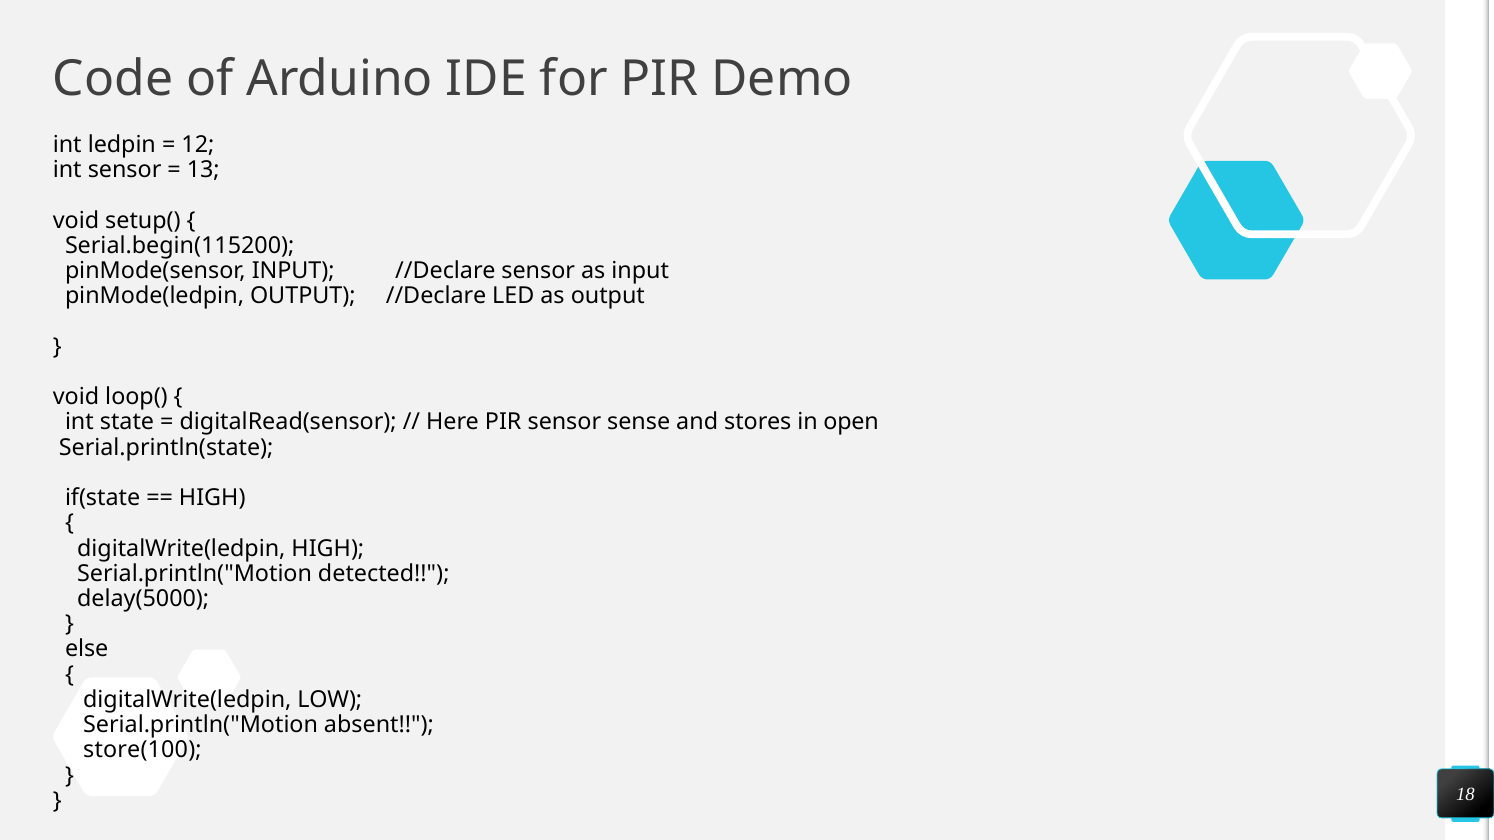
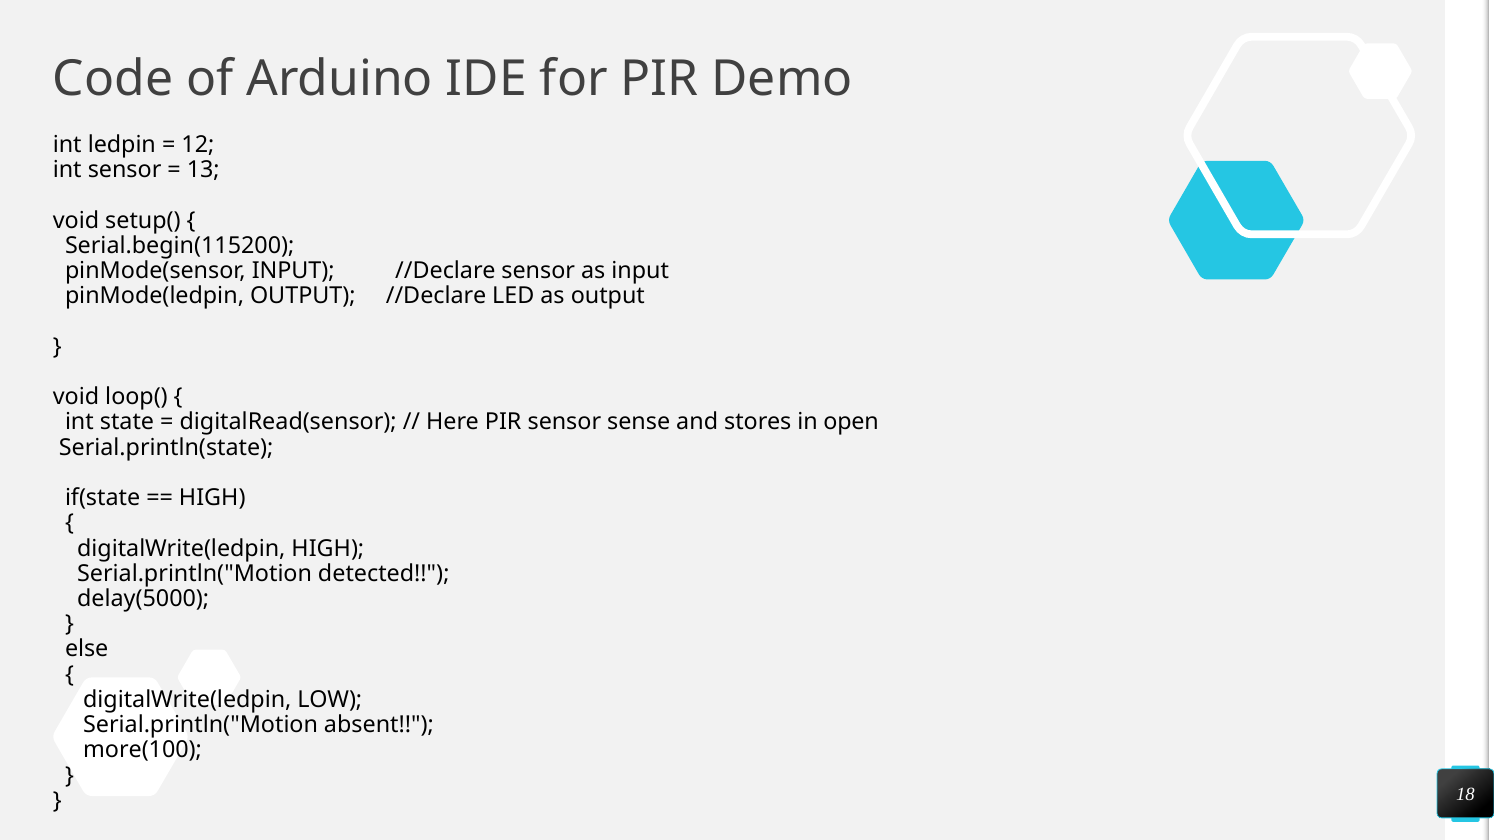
store(100: store(100 -> more(100 (143, 750)
